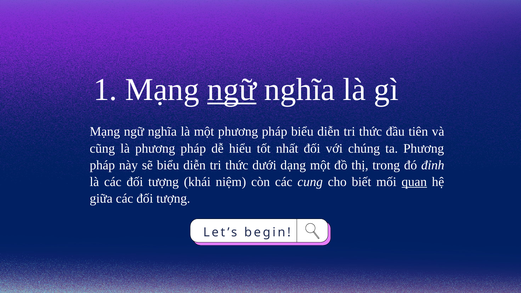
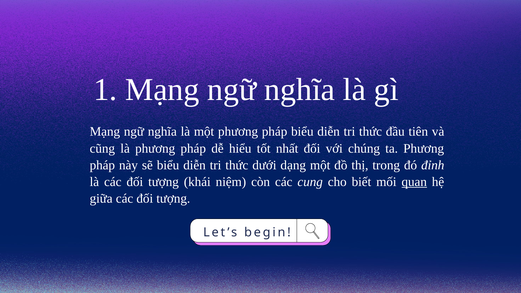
ngữ underline: present -> none (232, 90)
